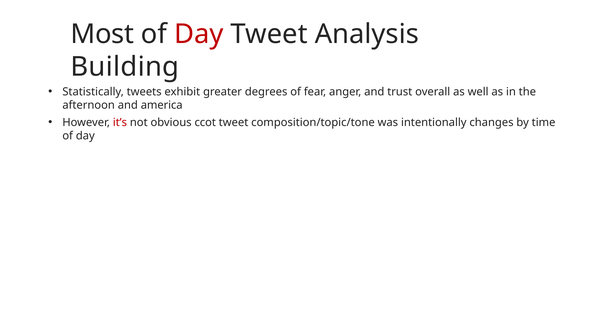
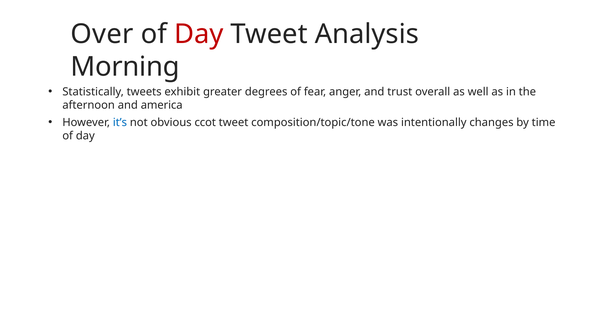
Most: Most -> Over (102, 34)
Building: Building -> Morning (125, 67)
it’s colour: red -> blue (120, 123)
